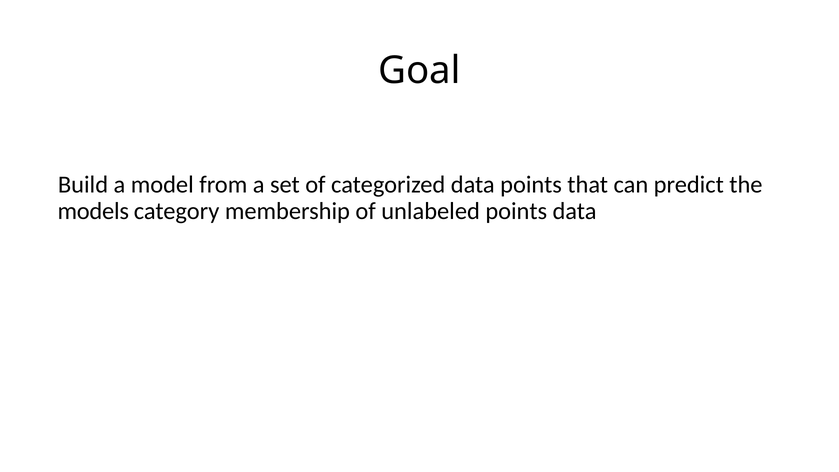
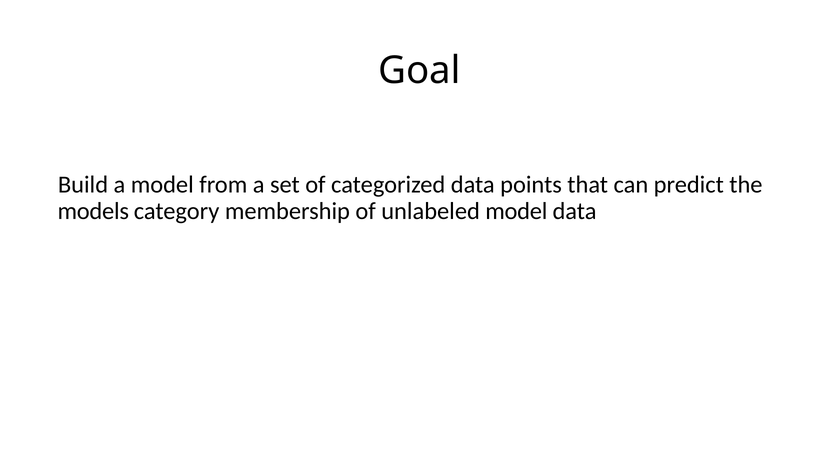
unlabeled points: points -> model (516, 211)
